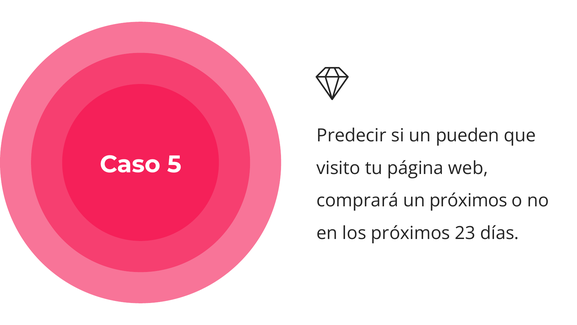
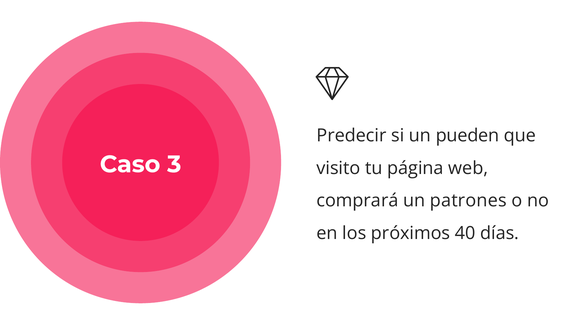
5: 5 -> 3 (174, 164)
un próximos: próximos -> patrones (468, 200)
23: 23 -> 40 (465, 233)
